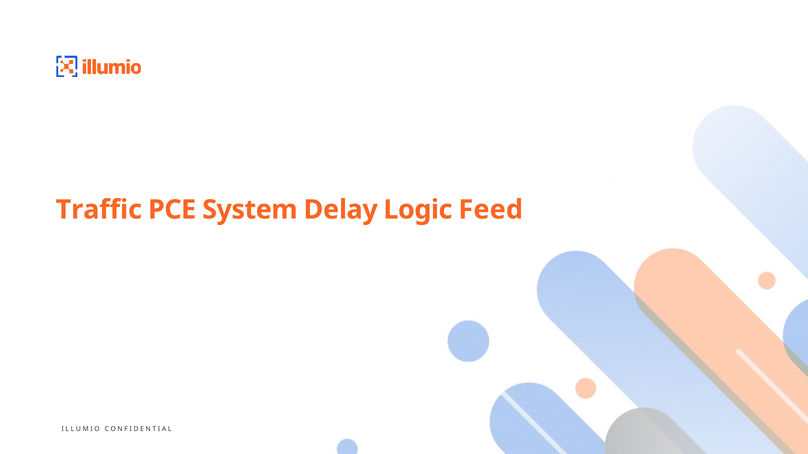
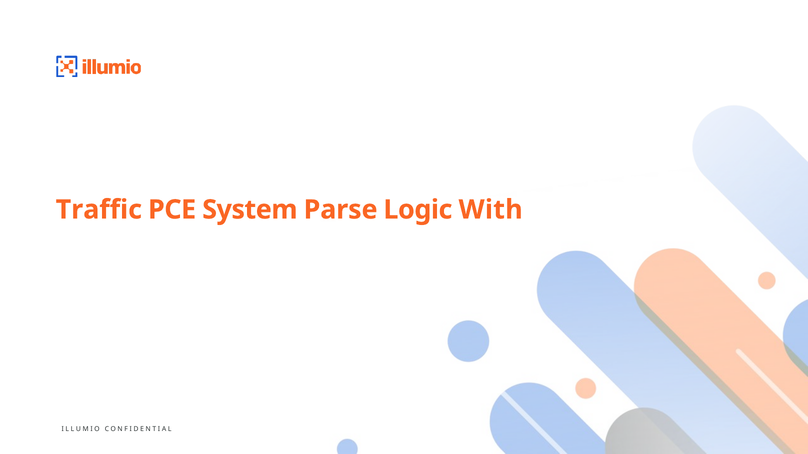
Delay: Delay -> Parse (341, 210)
Feed: Feed -> With (491, 210)
